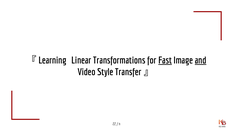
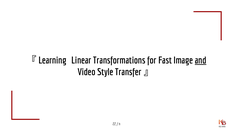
Fast underline: present -> none (165, 60)
